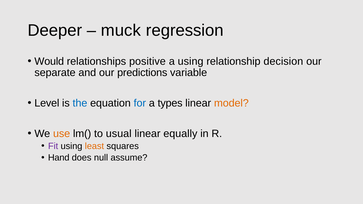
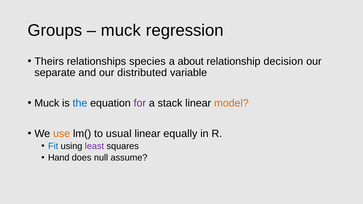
Deeper: Deeper -> Groups (55, 30)
Would: Would -> Theirs (49, 61)
positive: positive -> species (147, 61)
a using: using -> about (191, 61)
predictions: predictions -> distributed (142, 73)
Level: Level -> Muck (47, 103)
for colour: blue -> purple (140, 103)
types: types -> stack (170, 103)
Fit colour: purple -> blue (53, 146)
least colour: orange -> purple (94, 146)
